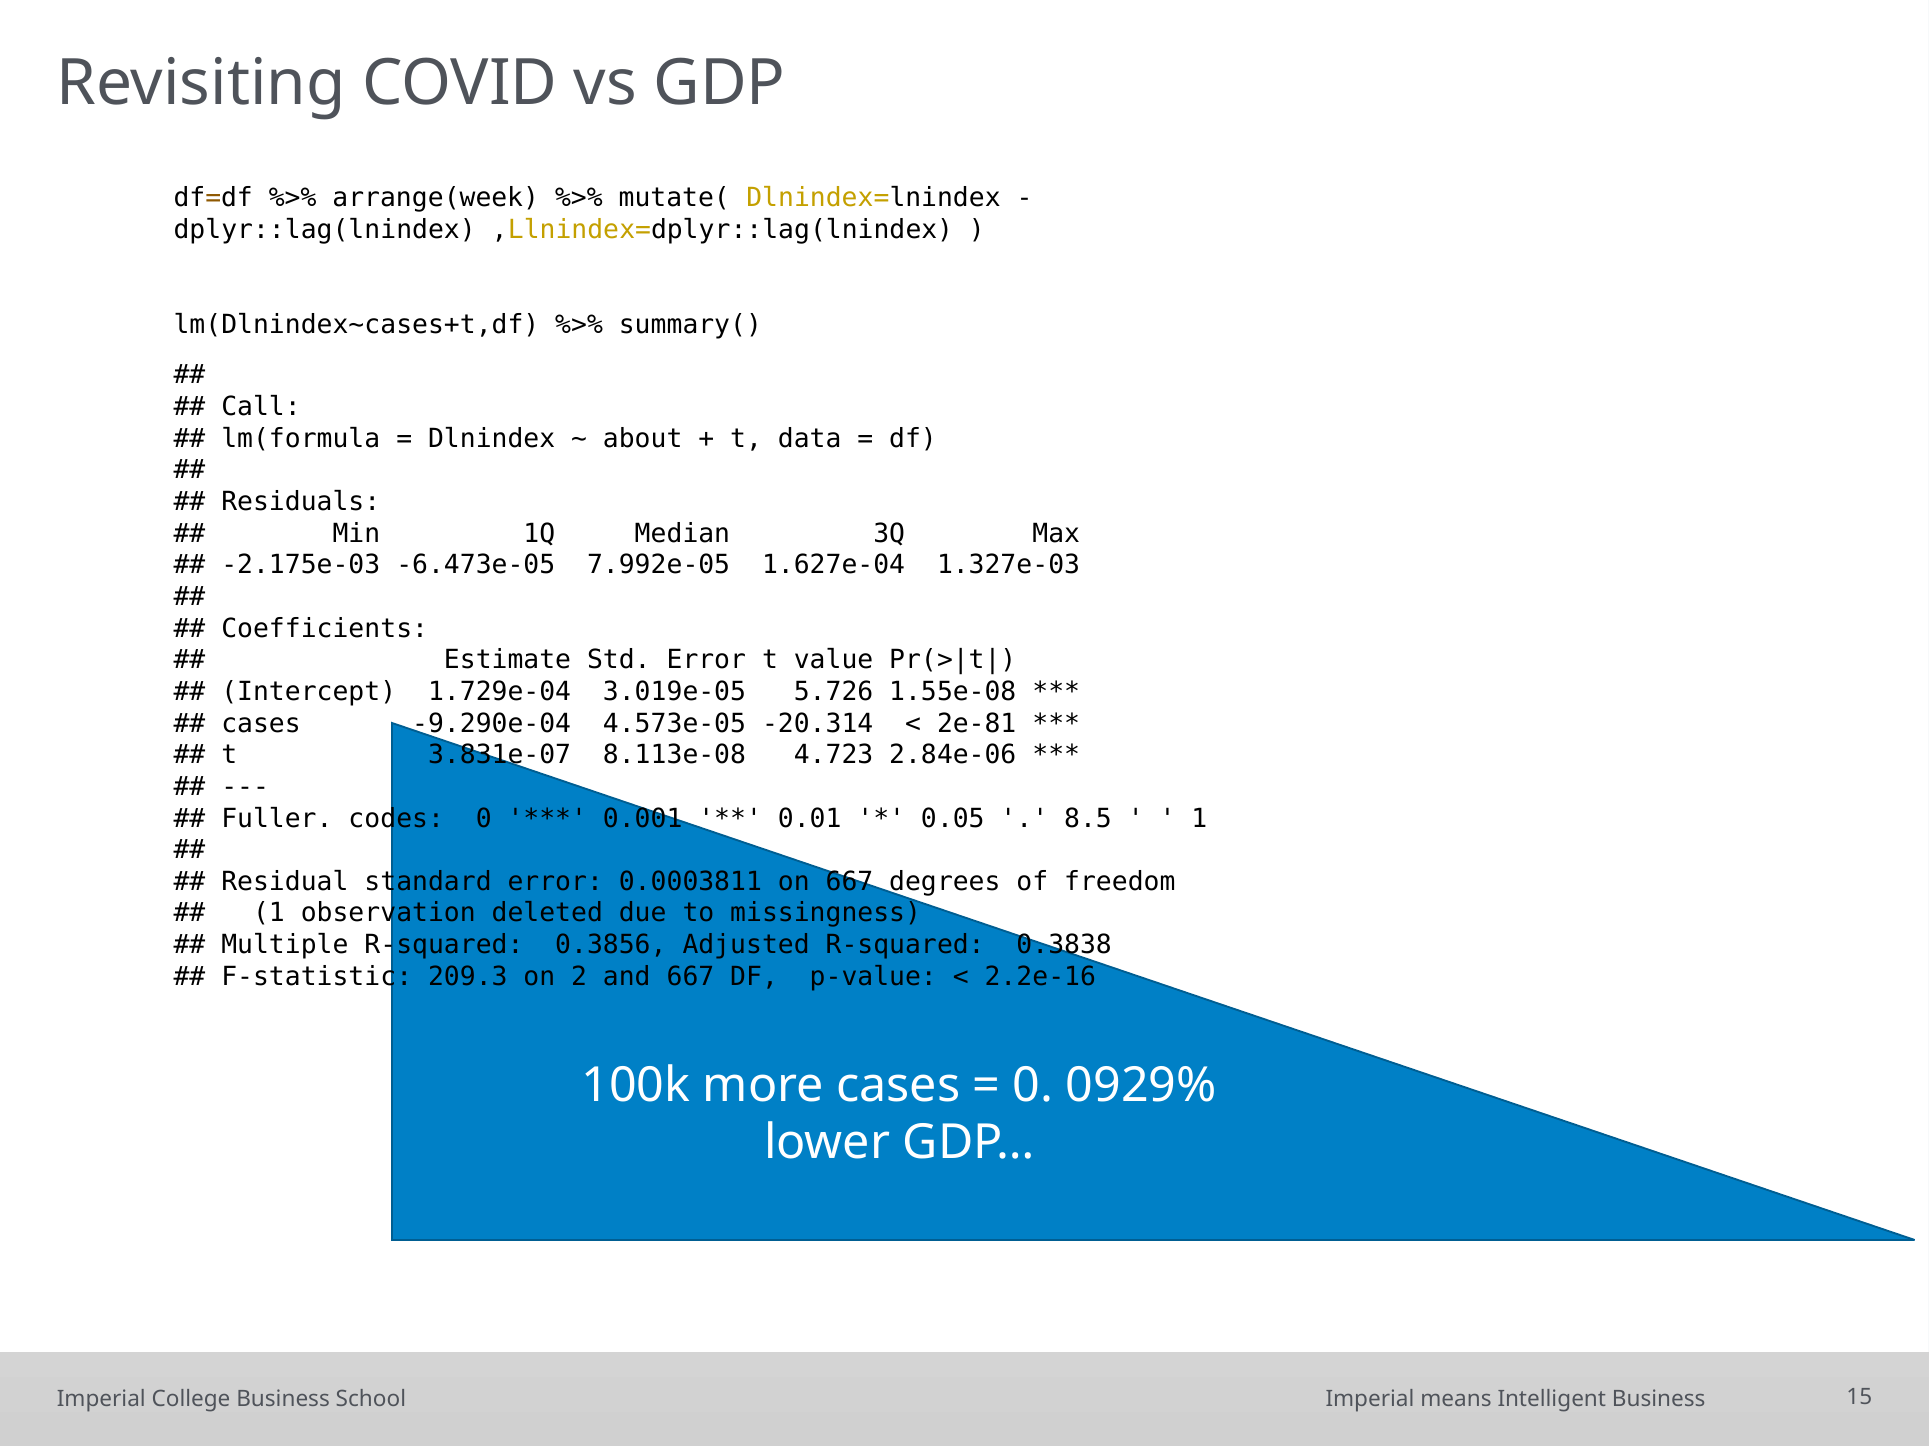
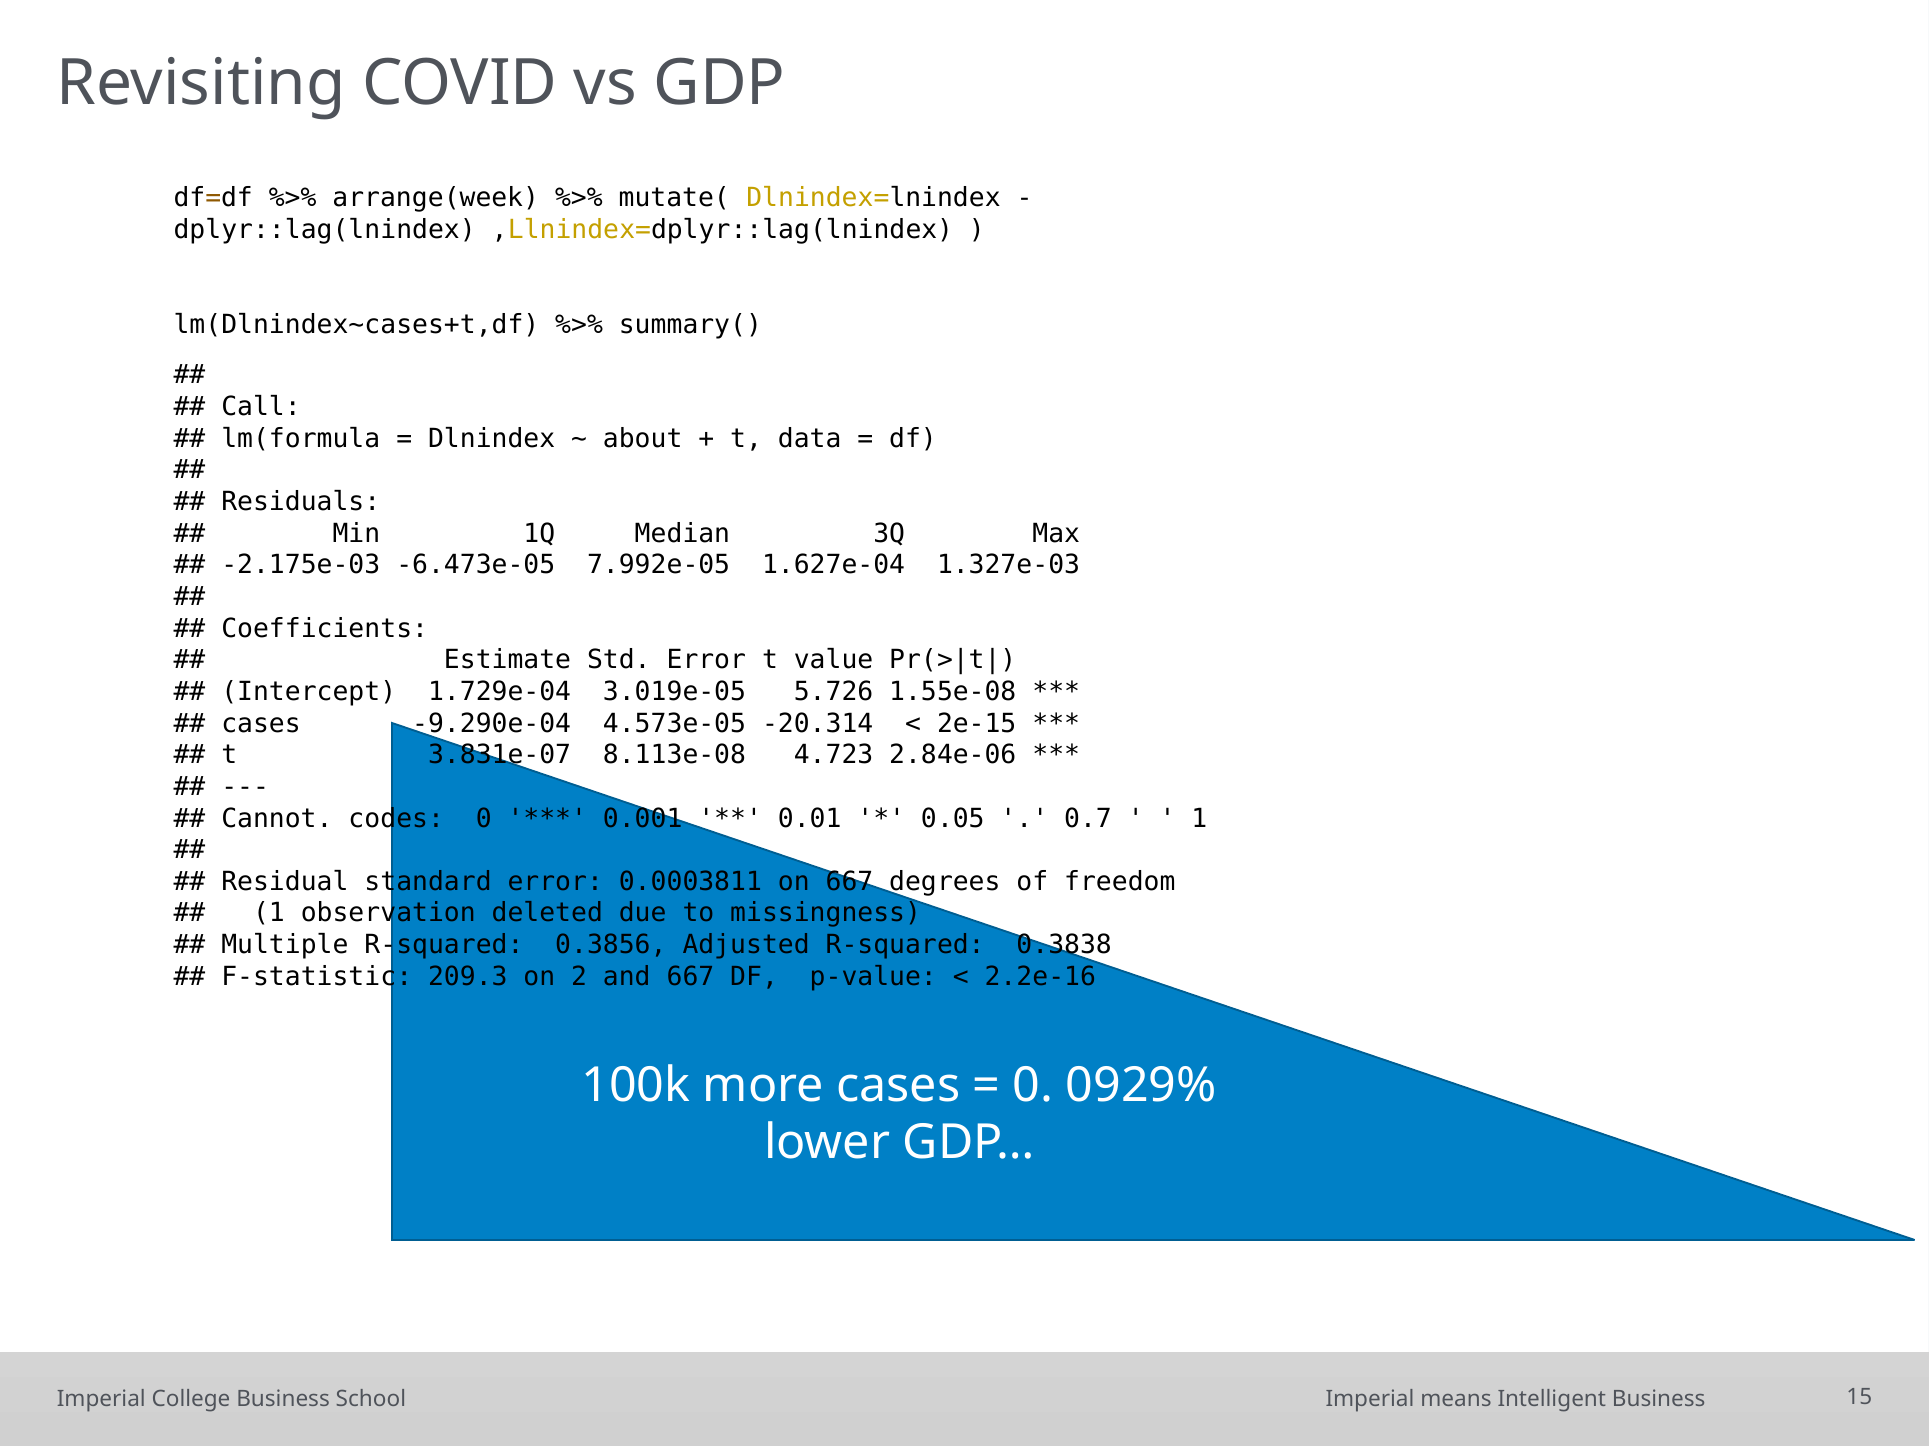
2e-81: 2e-81 -> 2e-15 (977, 724)
Fuller: Fuller -> Cannot (277, 818)
8.5: 8.5 -> 0.7 (1088, 818)
